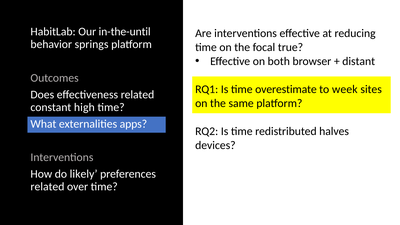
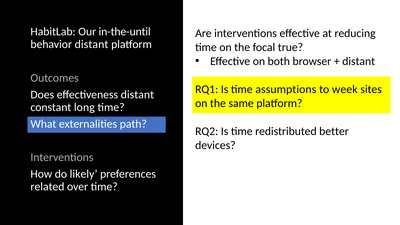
behavior springs: springs -> distant (92, 44)
overestimate: overestimate -> assumptions (286, 89)
effectiveness related: related -> distant (137, 95)
high: high -> long (84, 107)
apps: apps -> path (133, 124)
halves: halves -> better (334, 131)
